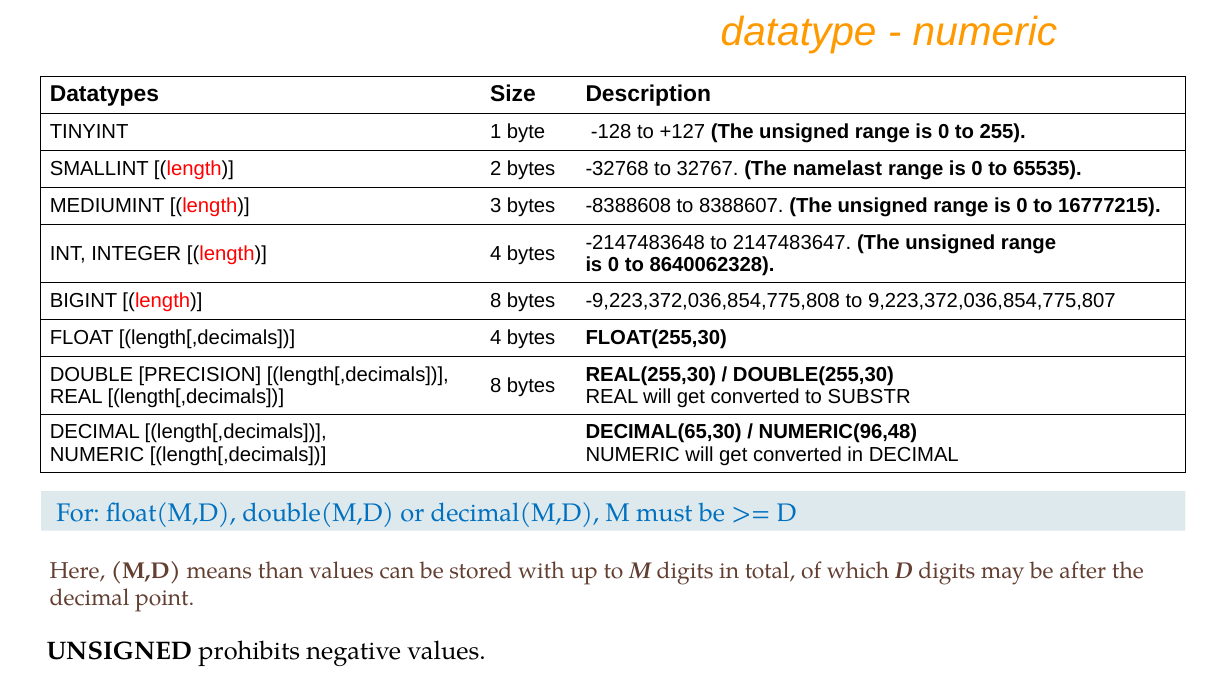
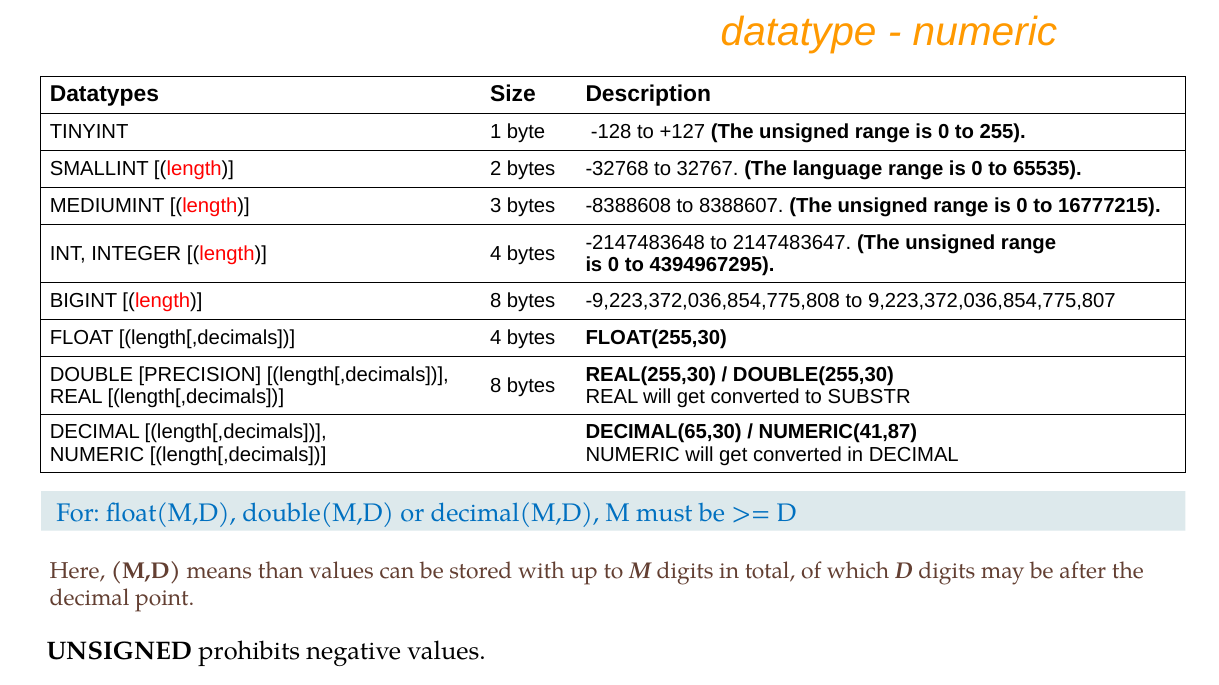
namelast: namelast -> language (838, 169)
8640062328: 8640062328 -> 4394967295 (712, 265)
NUMERIC(96,48: NUMERIC(96,48 -> NUMERIC(41,87 (838, 433)
